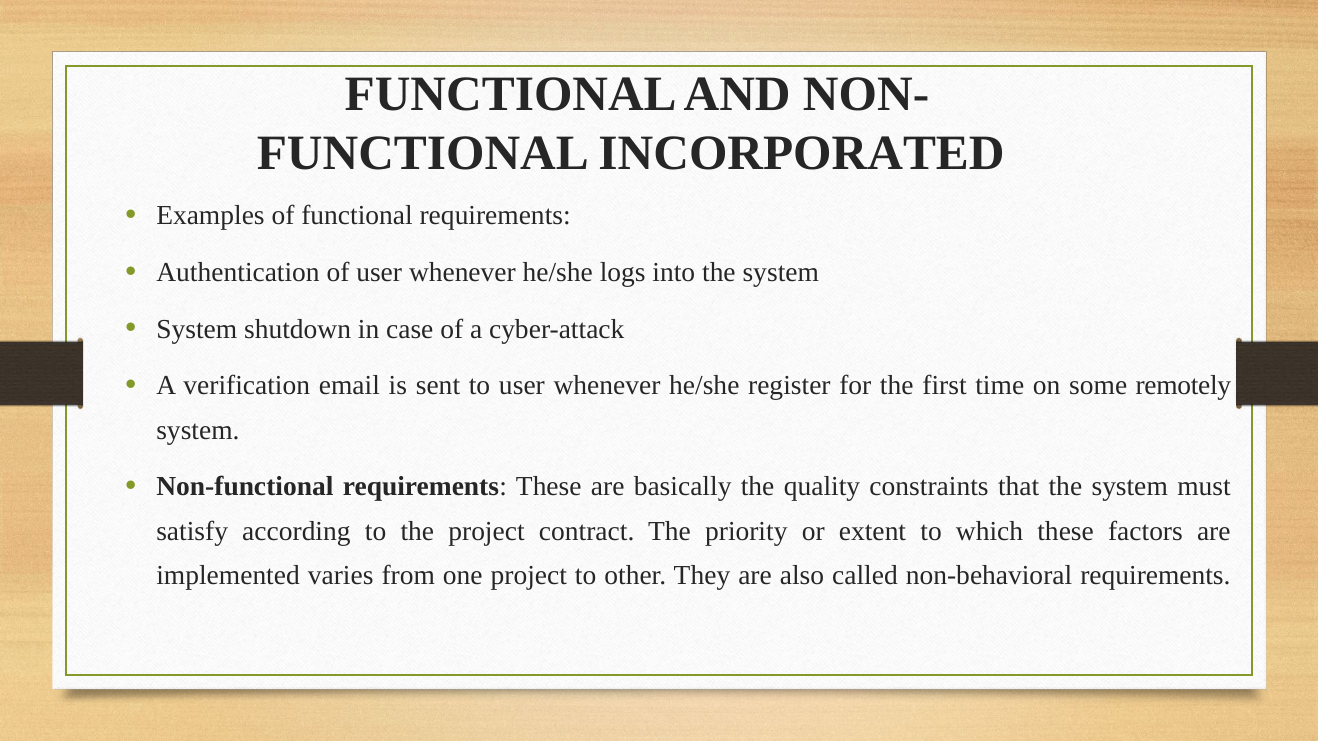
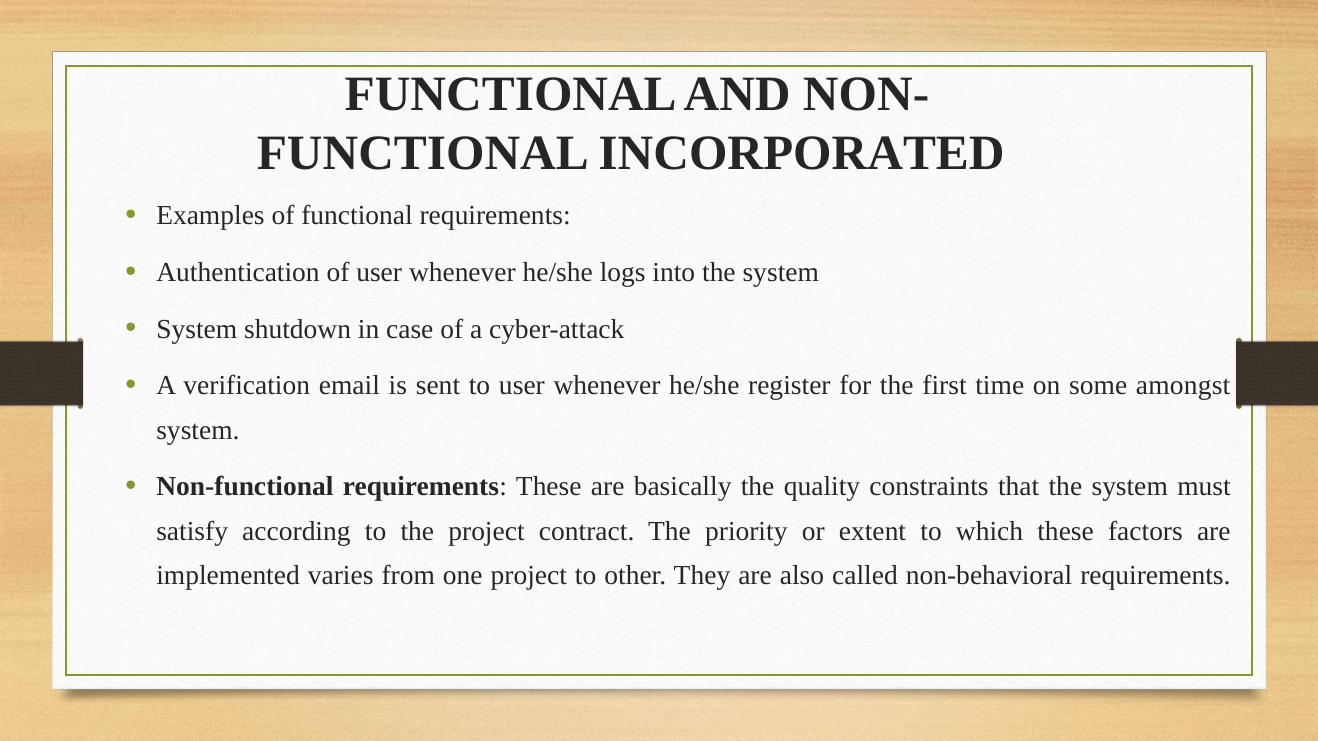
remotely: remotely -> amongst (1183, 386)
